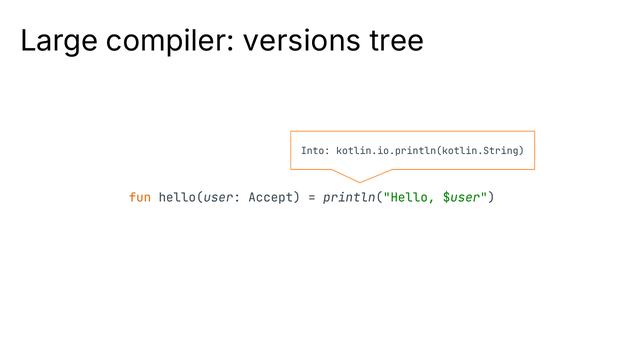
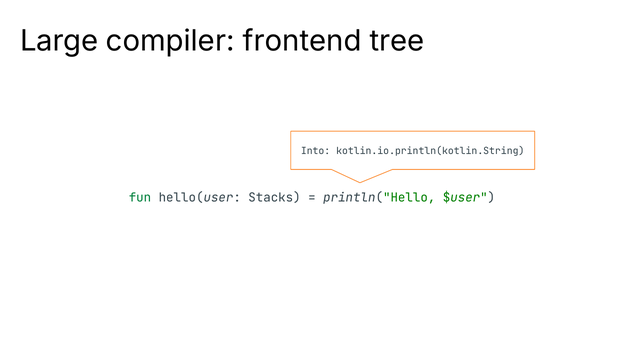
versions: versions -> frontend (302, 41)
fun colour: orange -> green (140, 197)
Accept: Accept -> Stacks (275, 197)
